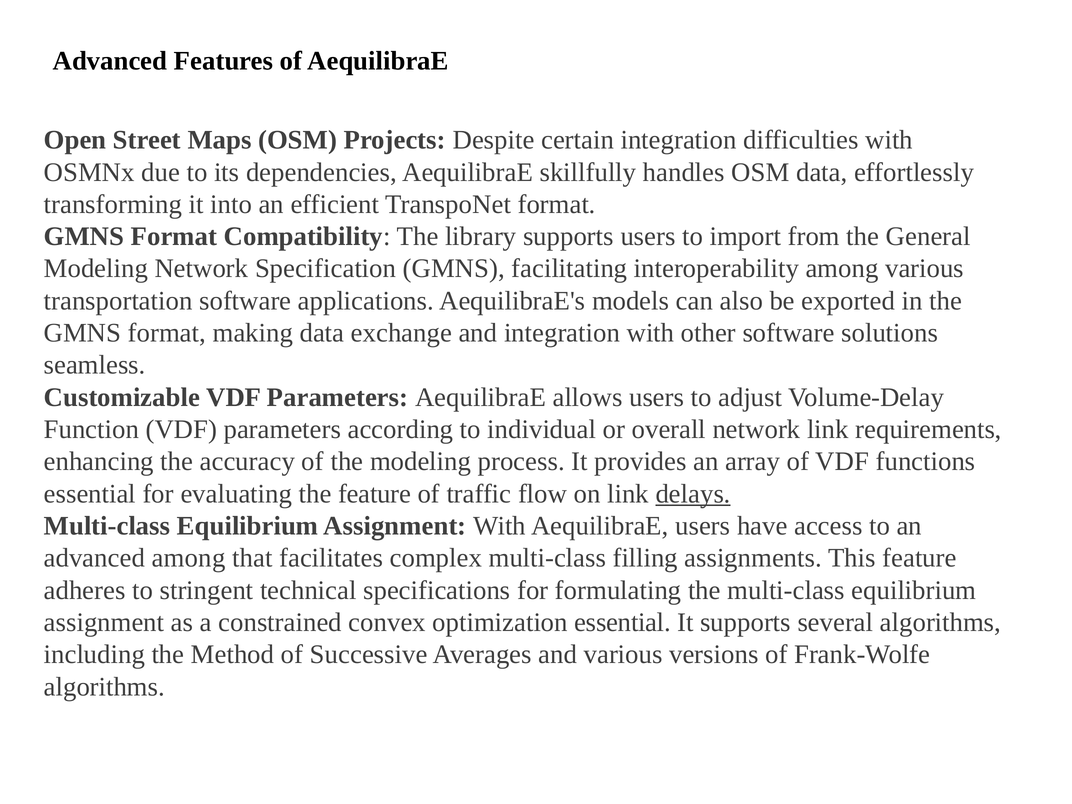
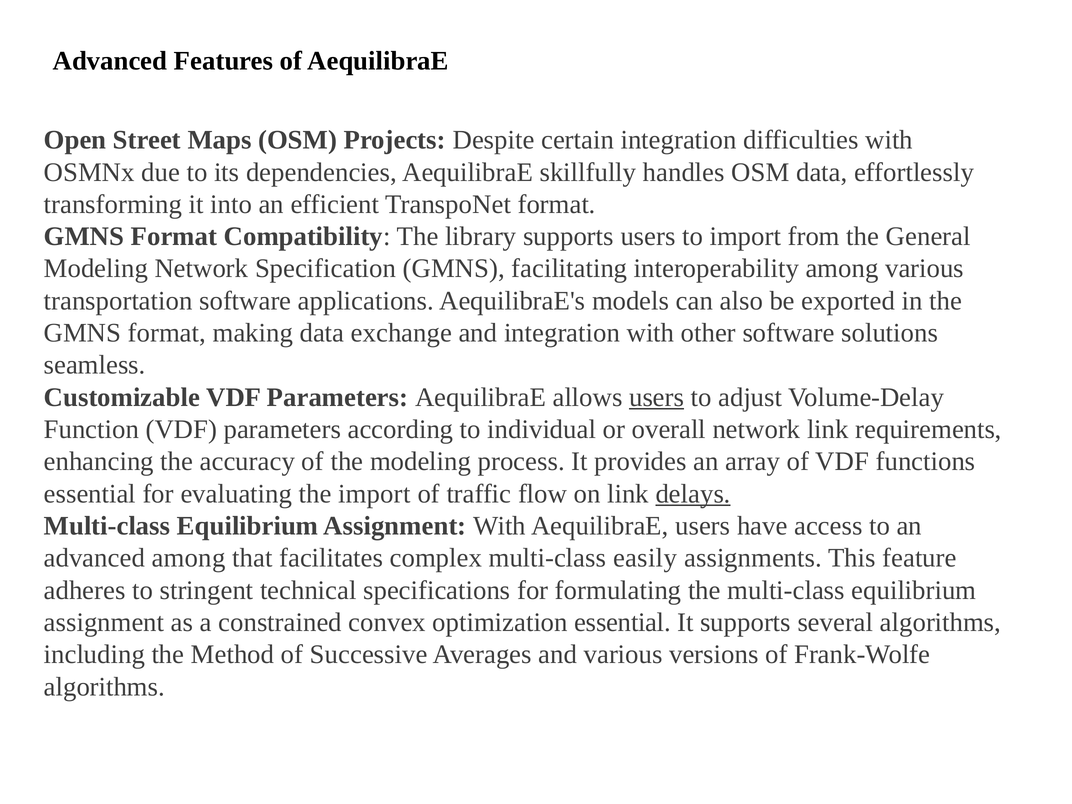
users underline: none -> present (657, 397)
the feature: feature -> import (374, 494)
filling: filling -> easily (645, 558)
